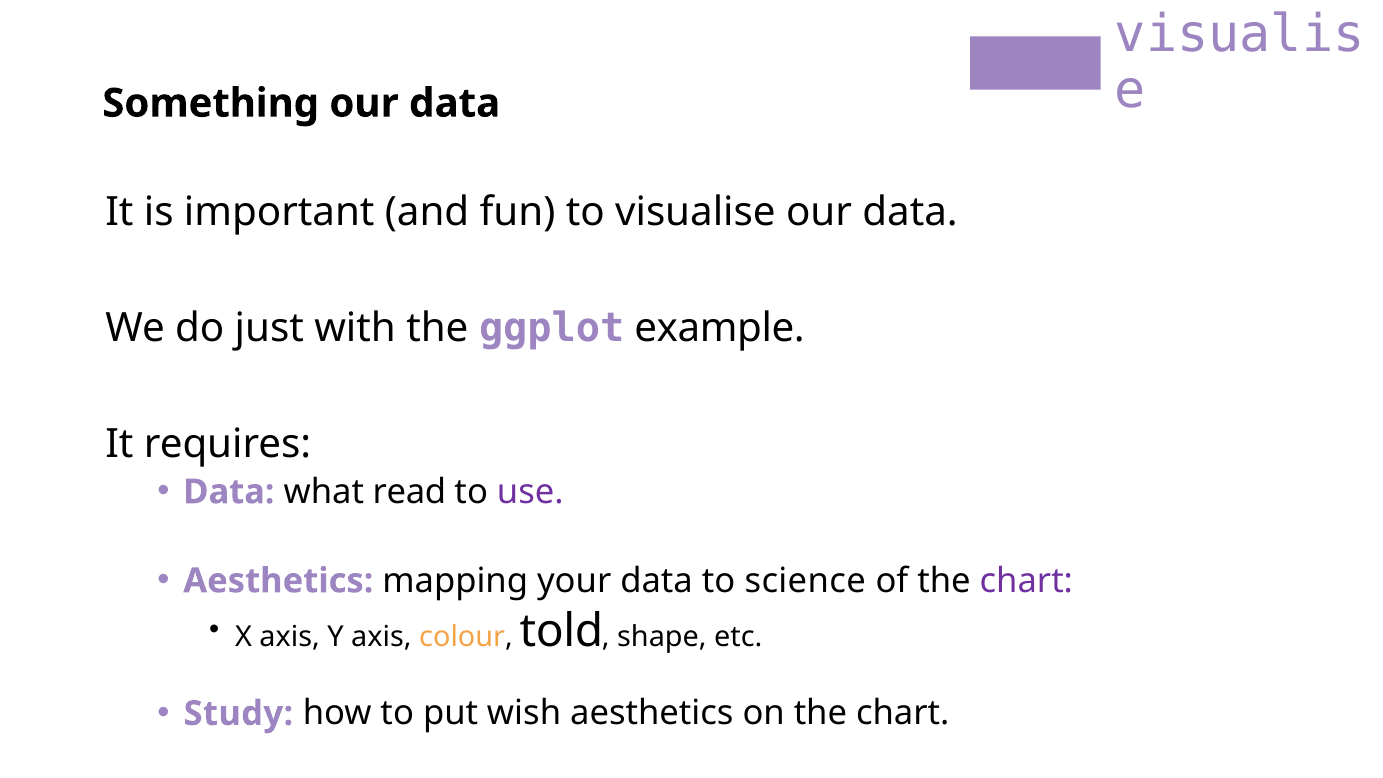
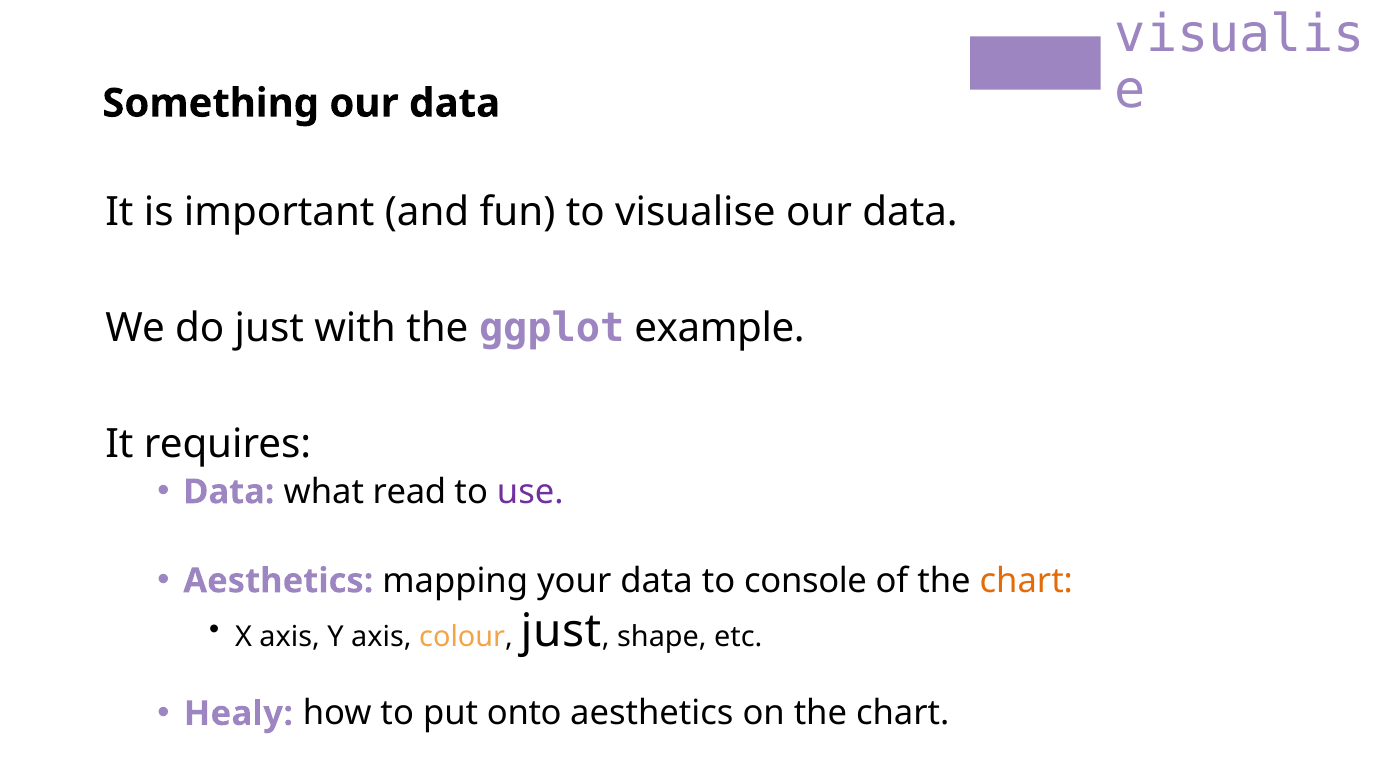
science: science -> console (806, 581)
chart colour: purple -> orange (1026, 581)
colour told: told -> just (561, 632)
Study: Study -> Healy (238, 714)
wish: wish -> onto (524, 714)
